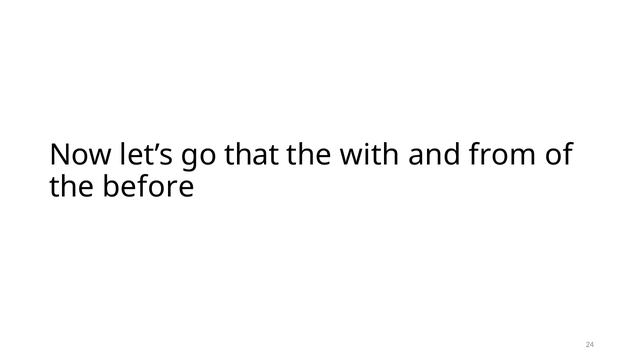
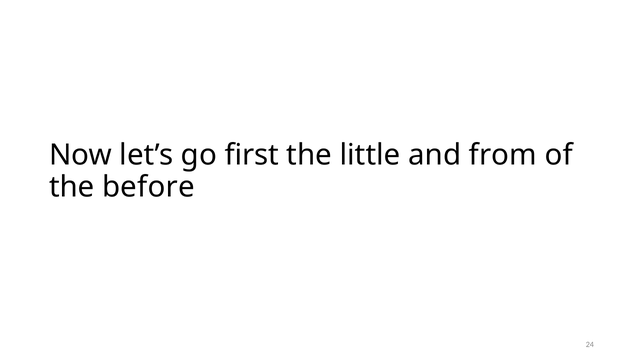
that: that -> first (252, 155)
with: with -> little (370, 155)
